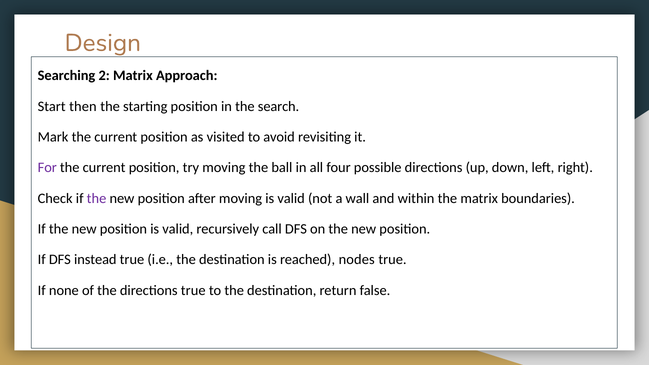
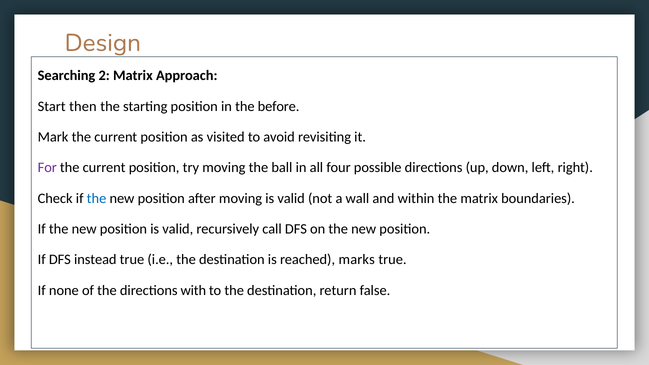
search: search -> before (279, 106)
the colour: purple -> blue (97, 198)
nodes: nodes -> marks (357, 260)
directions true: true -> with (193, 290)
